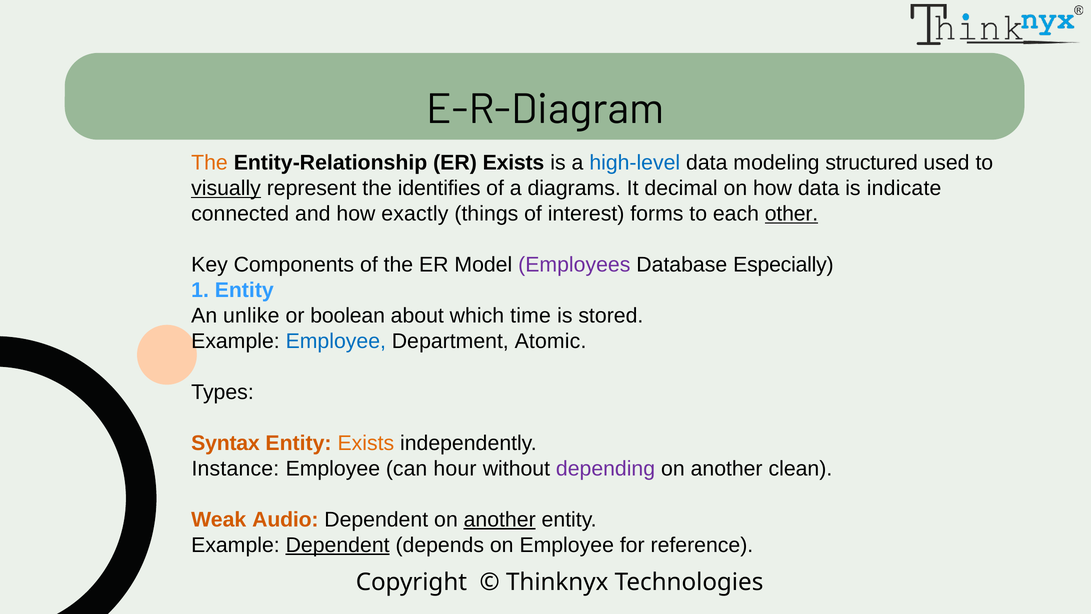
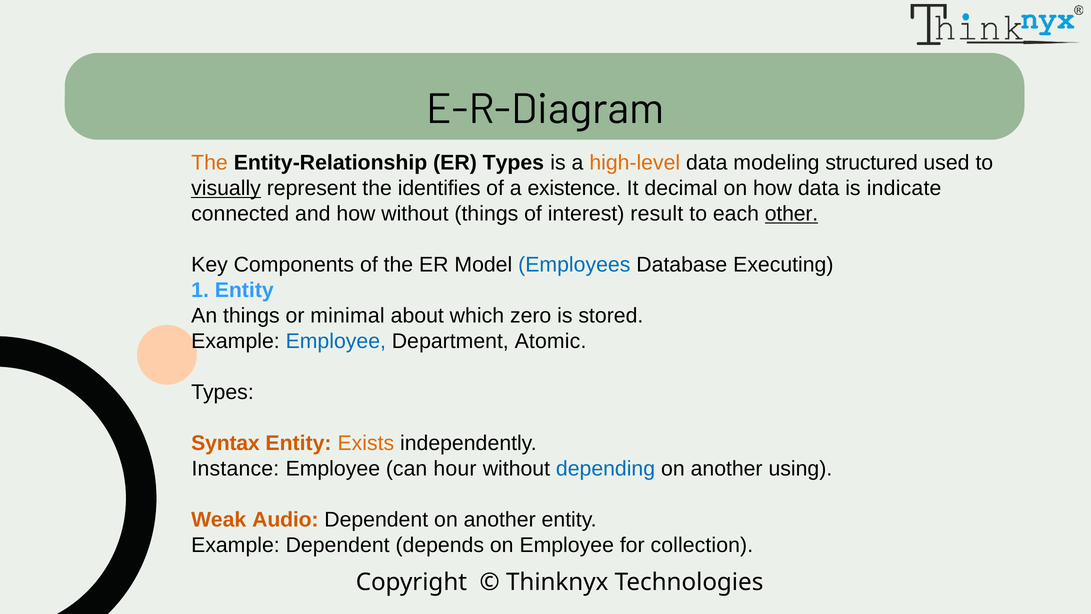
ER Exists: Exists -> Types (513, 163)
high-level colour: blue -> orange (635, 163)
diagrams: diagrams -> existence (574, 188)
how exactly: exactly -> without (415, 214)
forms: forms -> result (657, 214)
Employees colour: purple -> blue (574, 265)
Especially: Especially -> Executing (783, 265)
An unlike: unlike -> things (251, 316)
boolean: boolean -> minimal (347, 316)
time: time -> zero (531, 316)
depending colour: purple -> blue (606, 468)
clean: clean -> using (800, 468)
another underline: present -> none (500, 519)
Dependent underline: present -> none (338, 545)
reference: reference -> collection (702, 545)
